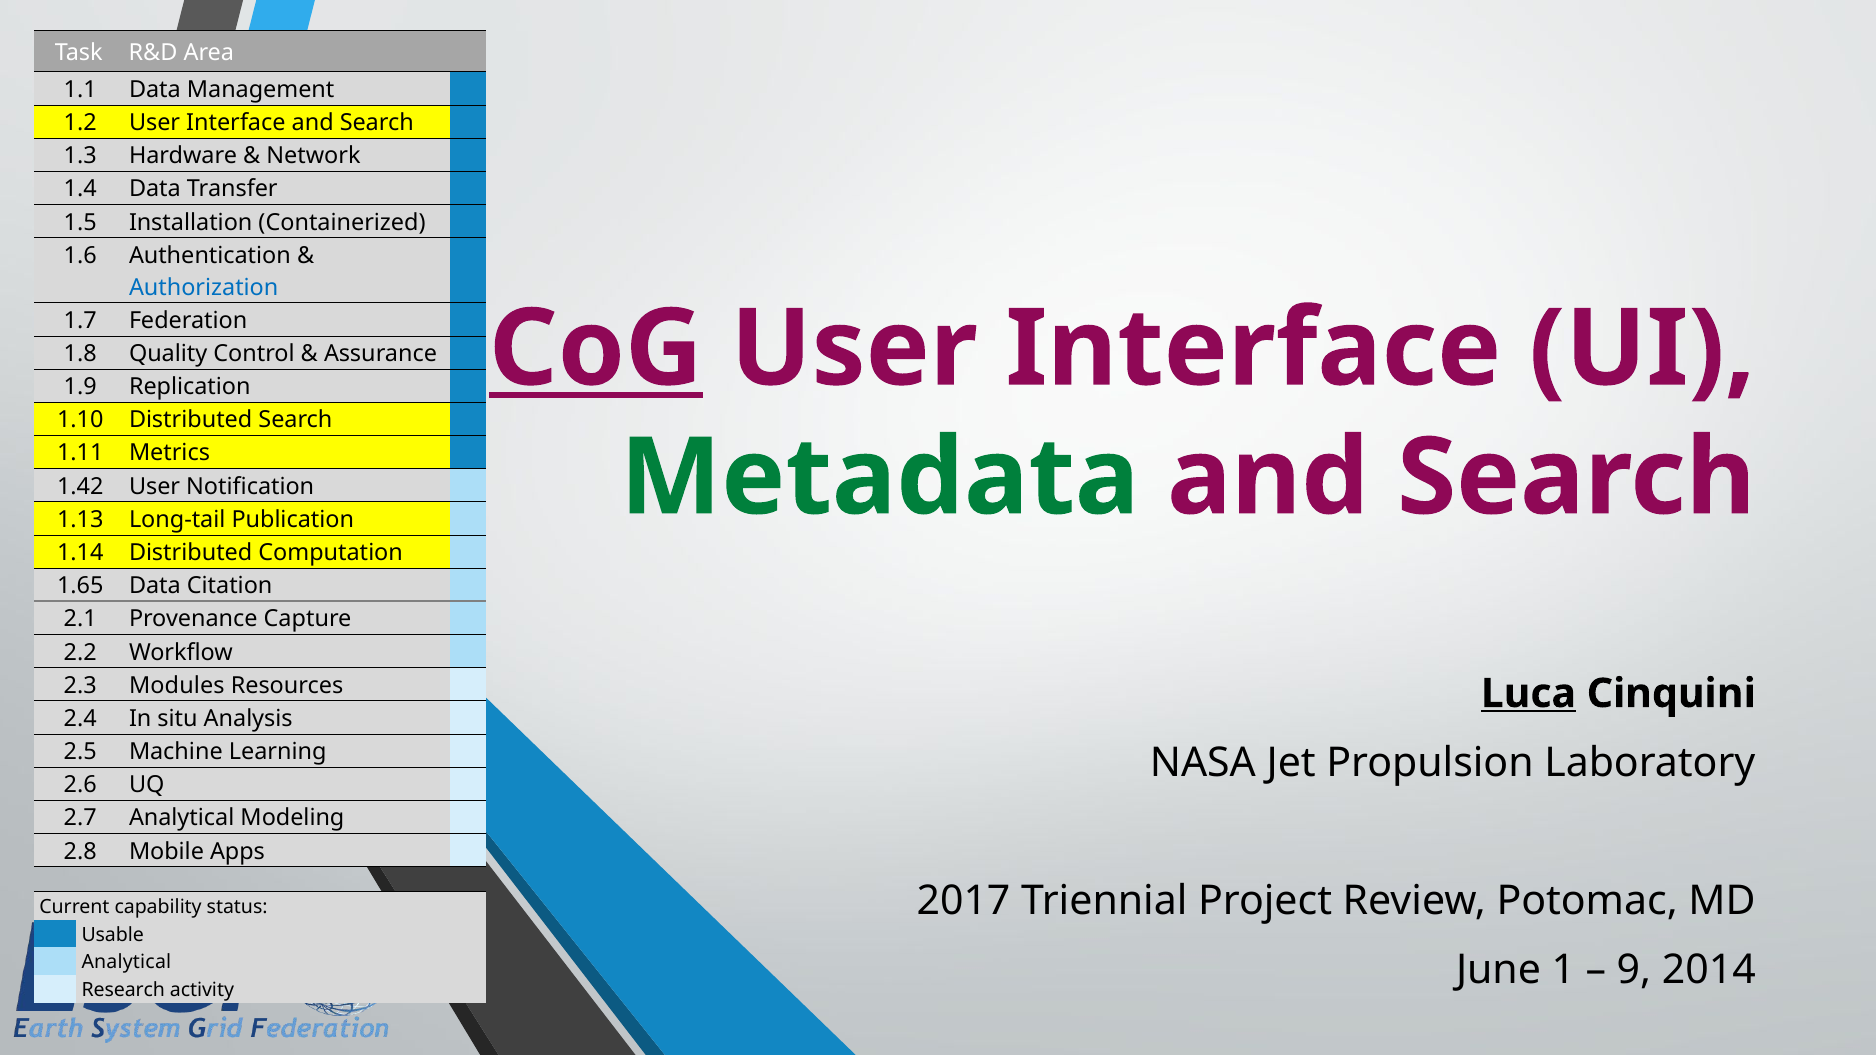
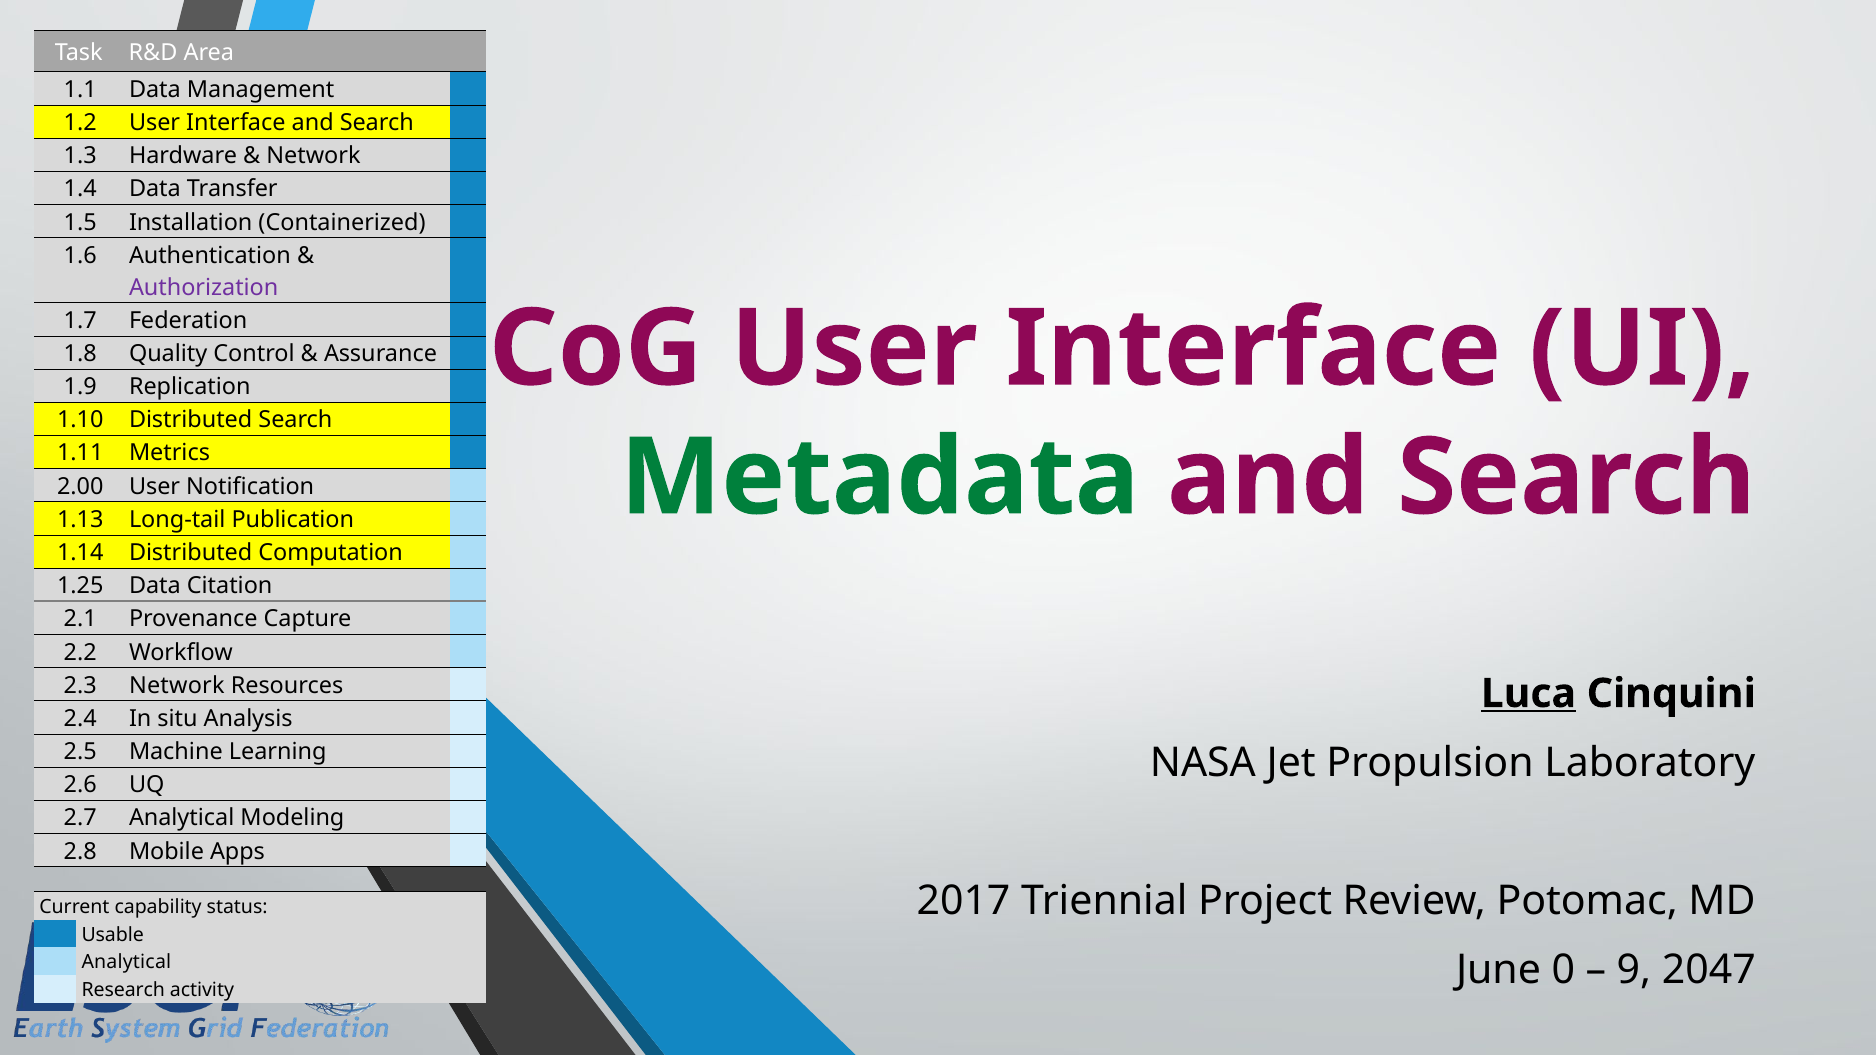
Authorization colour: blue -> purple (204, 287)
CoG underline: present -> none (596, 349)
1.42: 1.42 -> 2.00 (80, 487)
1.65: 1.65 -> 1.25 (80, 586)
2.3 Modules: Modules -> Network (177, 686)
1: 1 -> 0 (1563, 970)
2014: 2014 -> 2047 (1709, 970)
